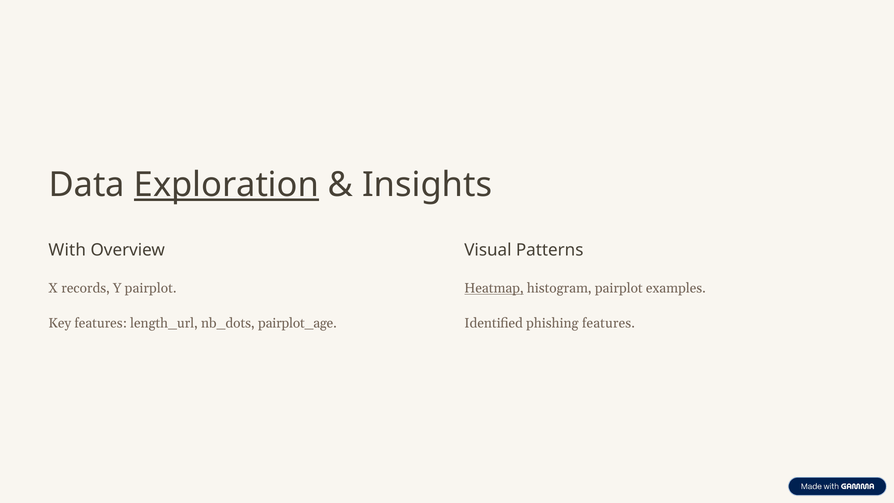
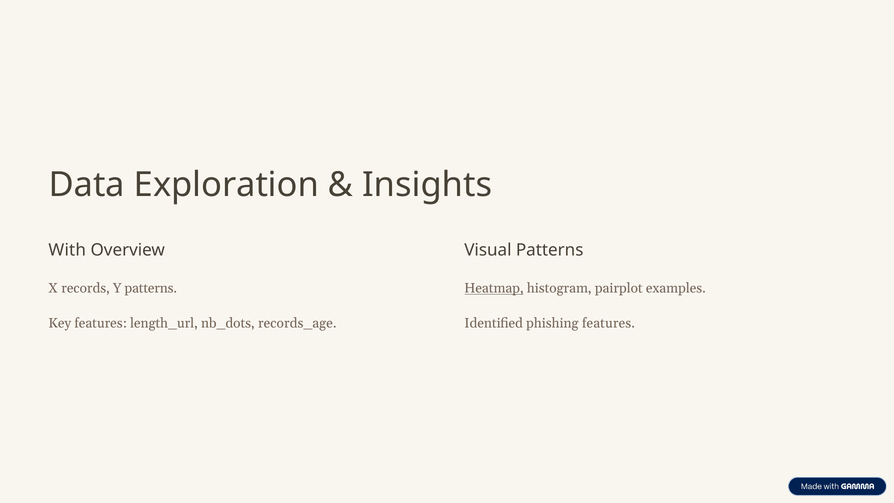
Exploration underline: present -> none (226, 185)
Y pairplot: pairplot -> patterns (151, 288)
pairplot_age: pairplot_age -> records_age (297, 323)
